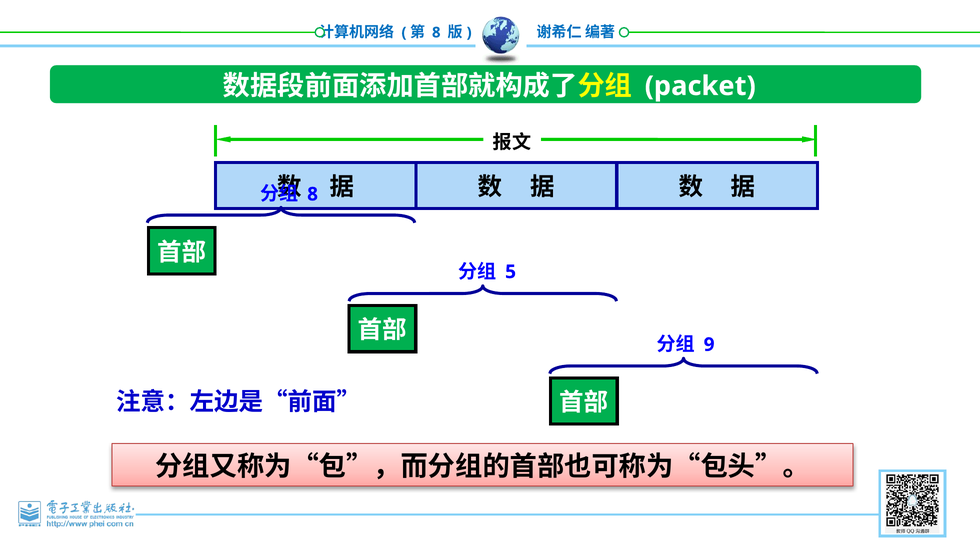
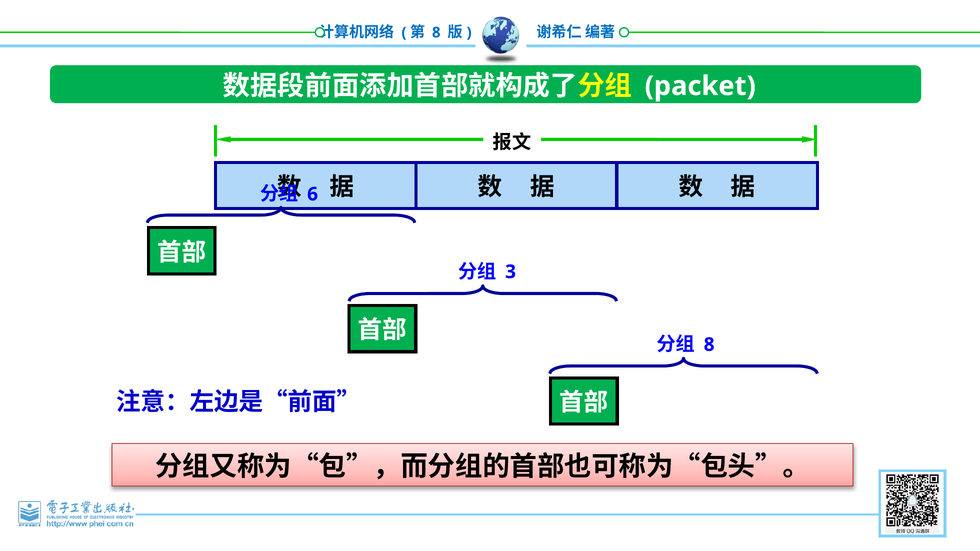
8: 8 -> 6 (313, 194)
5: 5 -> 3 (511, 272)
9: 9 -> 8 (709, 345)
